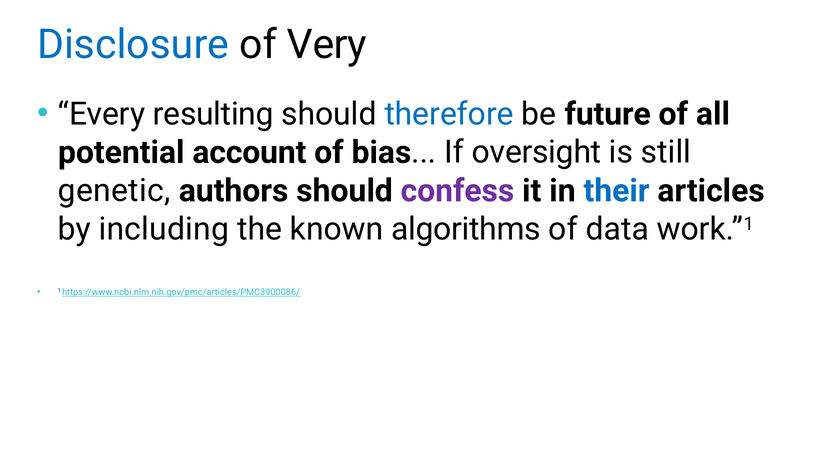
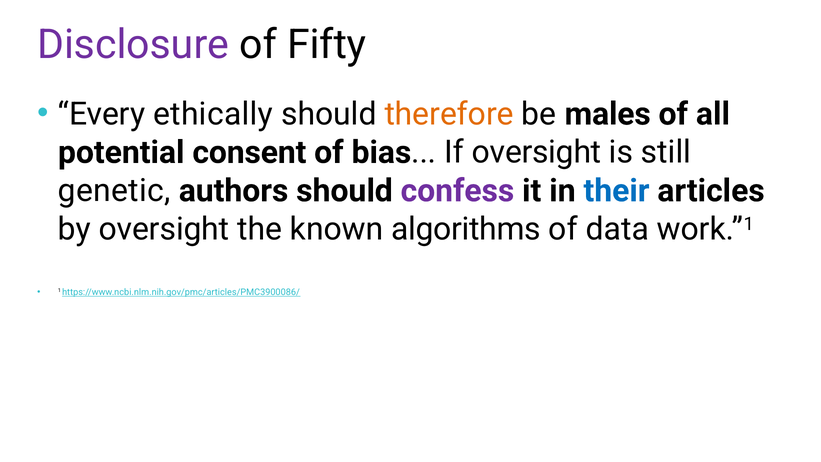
Disclosure colour: blue -> purple (133, 45)
Very: Very -> Fifty (327, 45)
resulting: resulting -> ethically (213, 114)
therefore colour: blue -> orange (449, 114)
future: future -> males (608, 114)
account: account -> consent (249, 152)
by including: including -> oversight (164, 229)
